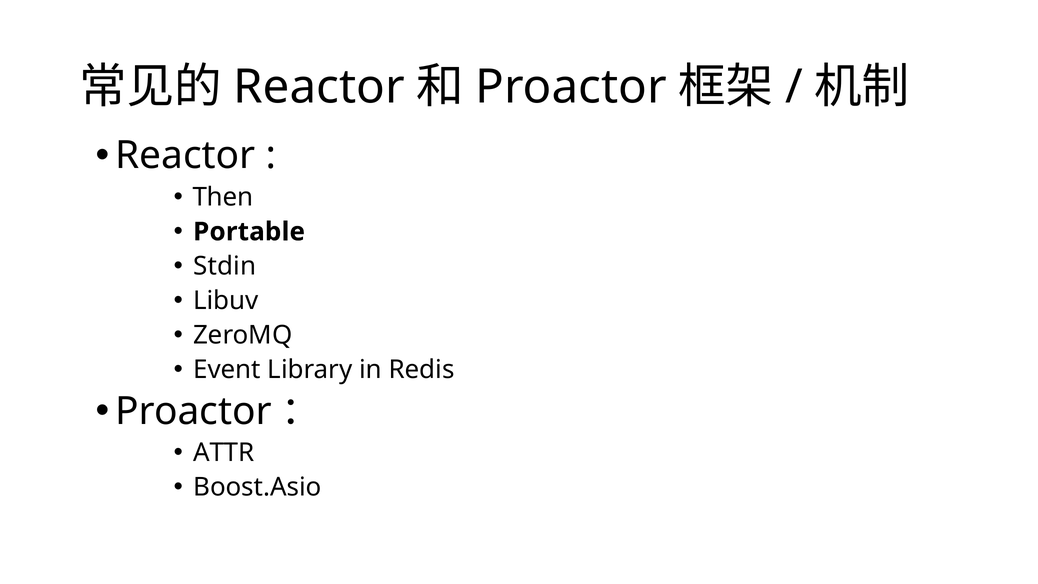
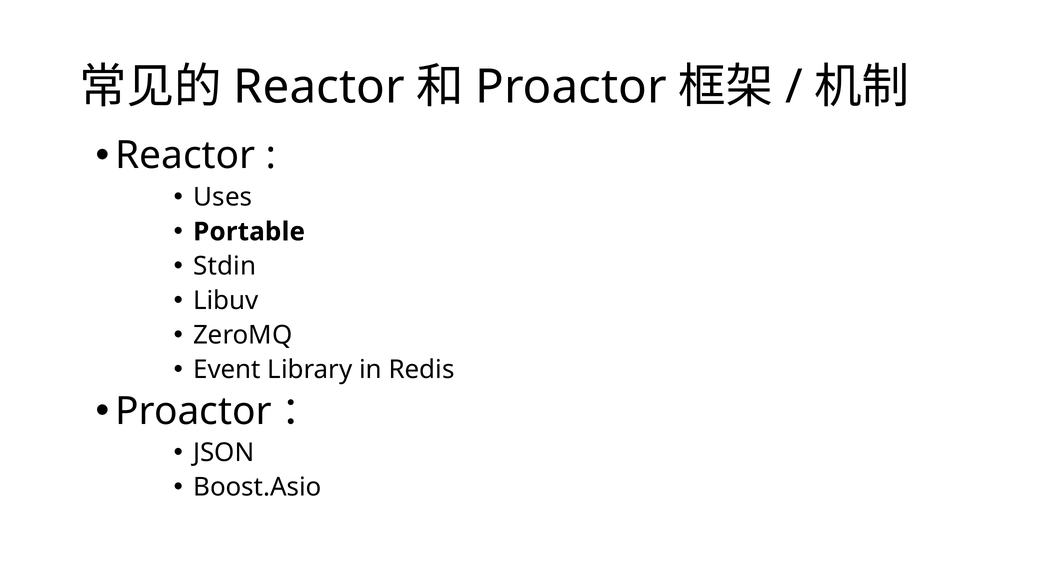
Then: Then -> Uses (223, 197)
ATTR: ATTR -> JSON (224, 453)
